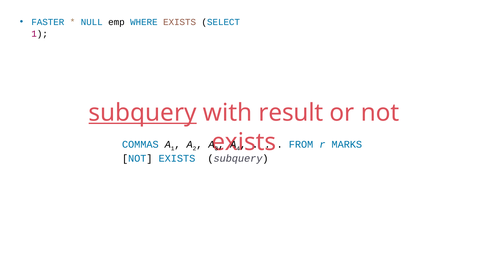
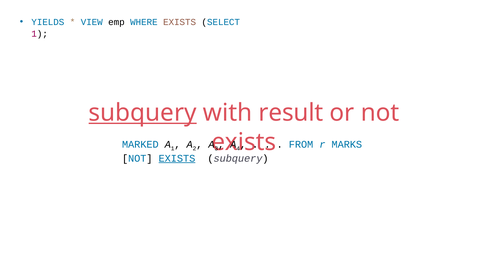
FASTER: FASTER -> YIELDS (48, 22)
NULL: NULL -> VIEW (92, 22)
COMMAS: COMMAS -> MARKED (140, 144)
EXISTS underline: none -> present (177, 158)
